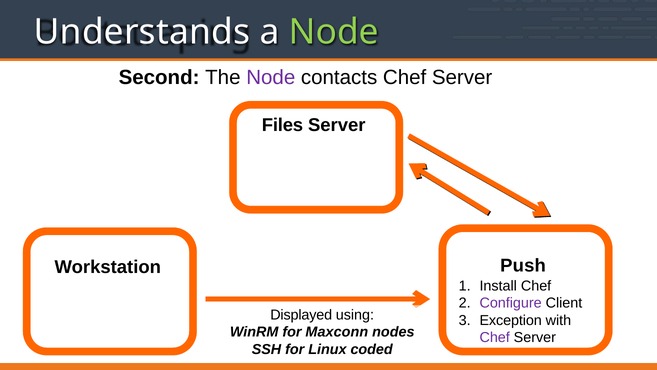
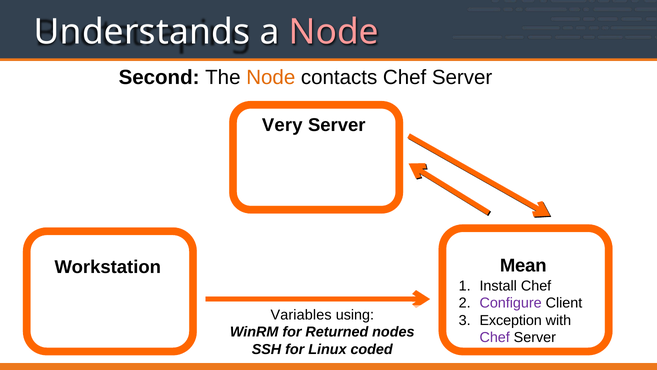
Node colour: light green -> pink (334, 32)
Node colour: purple -> orange (271, 77)
Files: Files -> Very (282, 125)
Push: Push -> Mean (523, 265)
Displayed: Displayed -> Variables (301, 314)
Maxconn: Maxconn -> Returned (337, 332)
